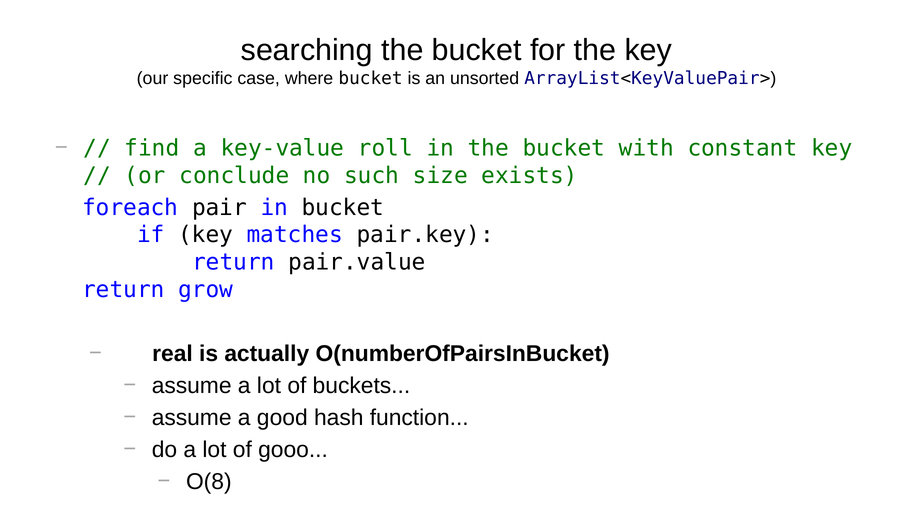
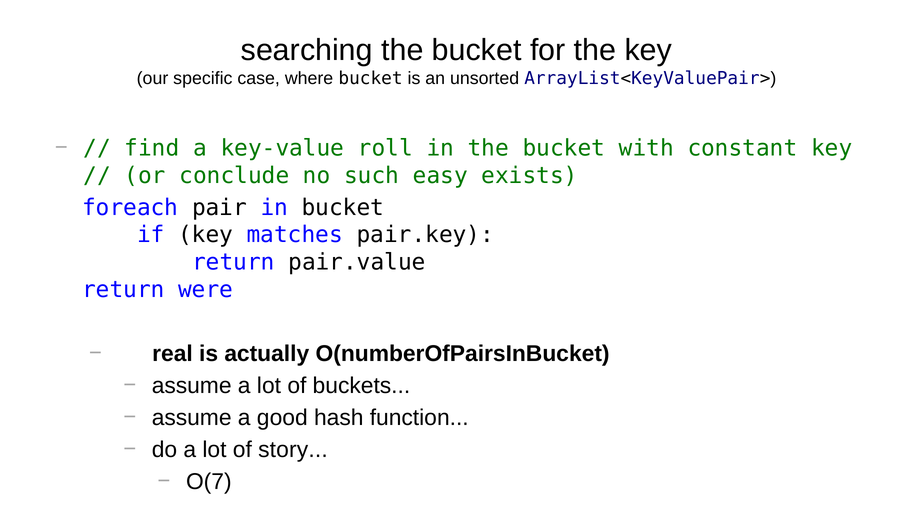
size: size -> easy (440, 175)
grow: grow -> were (206, 290)
gooo: gooo -> story (293, 449)
O(8: O(8 -> O(7 (209, 481)
